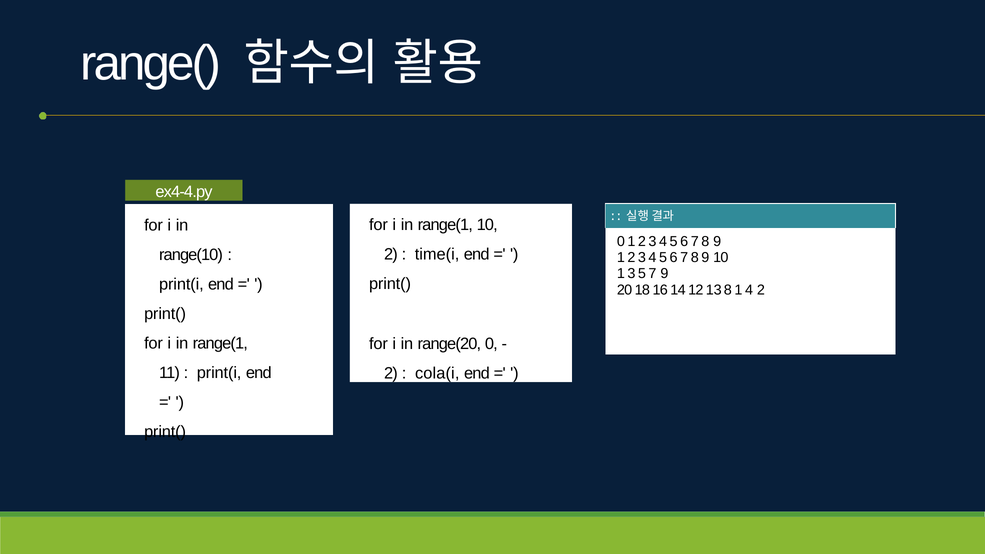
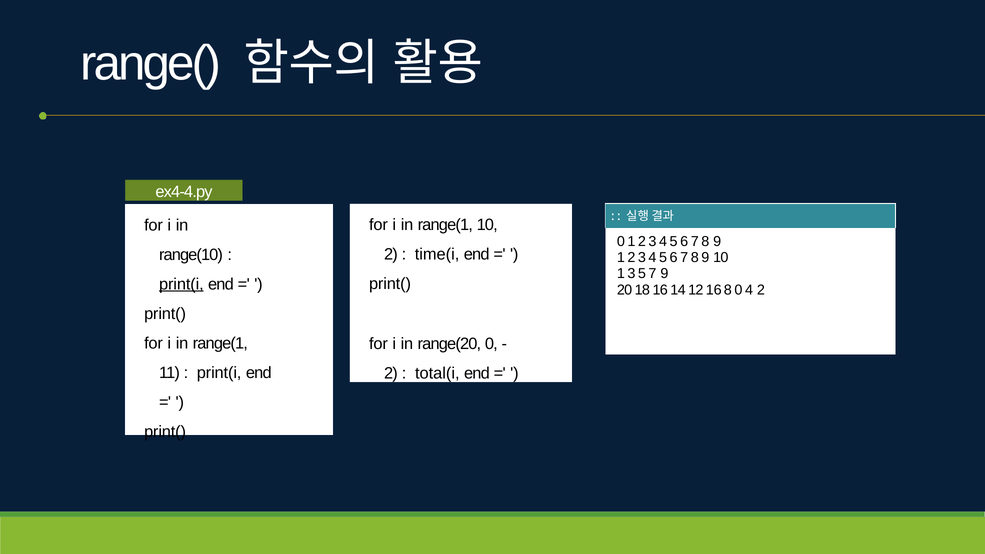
print(i underline: none -> present (181, 284)
12 13: 13 -> 16 (714, 290)
8 1: 1 -> 0 (738, 290)
cola(i: cola(i -> total(i (437, 373)
